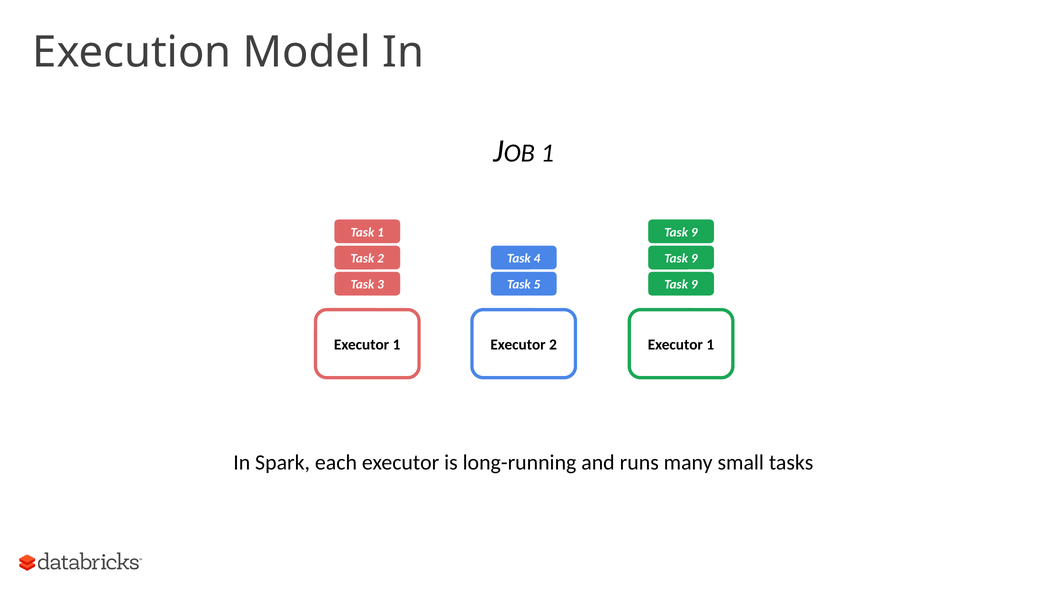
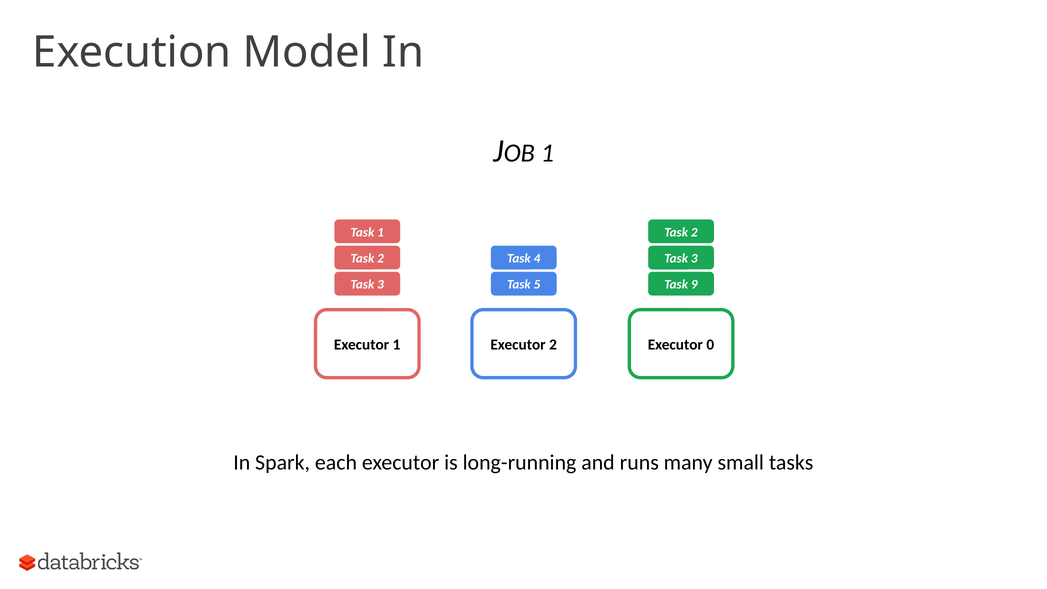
9: 9 -> 2 (694, 232)
9: 9 -> 3 (694, 258)
2 Executor 1: 1 -> 0 (710, 345)
